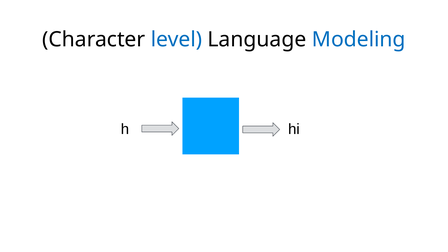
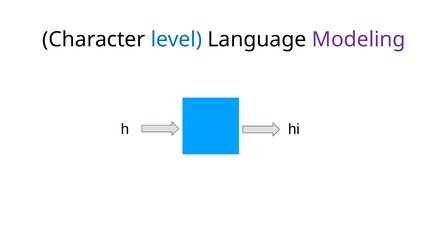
Modeling colour: blue -> purple (359, 40)
